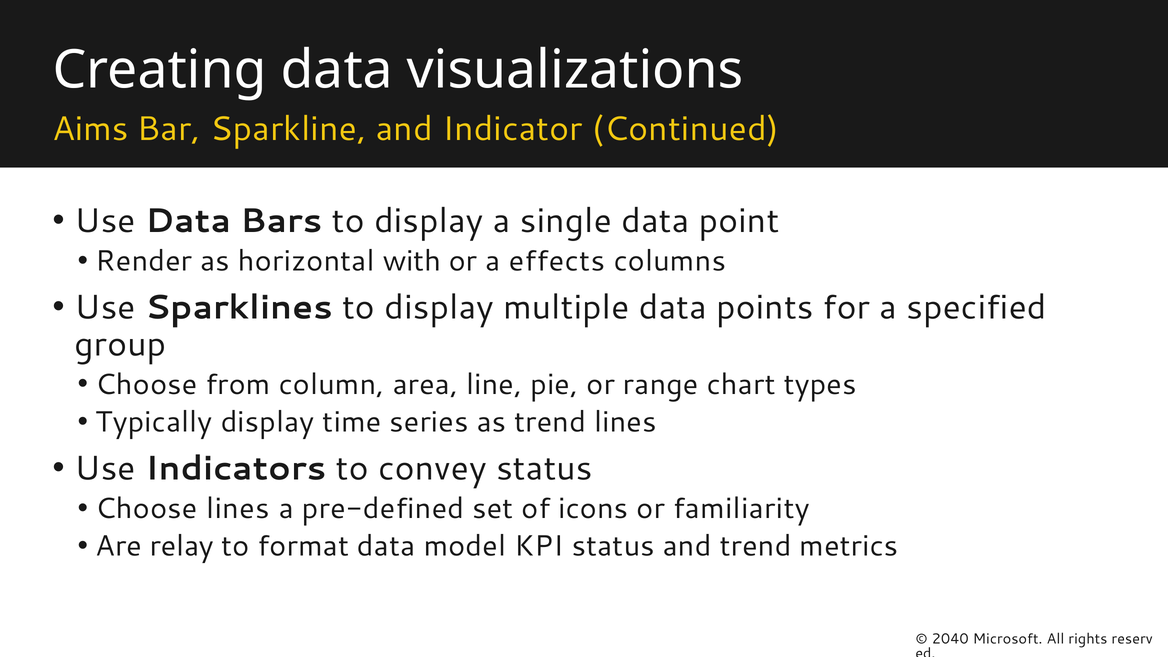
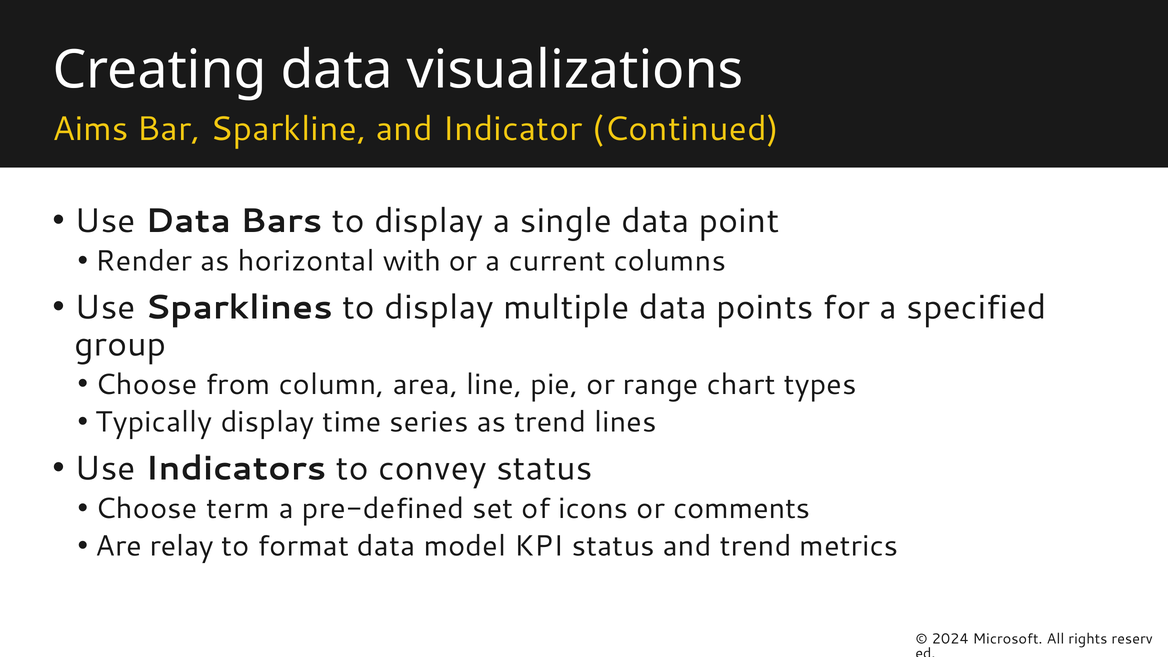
effects: effects -> current (557, 261)
Choose lines: lines -> term (238, 509)
familiarity: familiarity -> comments (742, 509)
2040: 2040 -> 2024 (950, 639)
